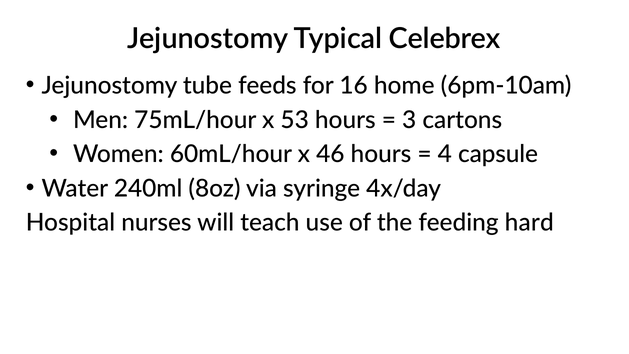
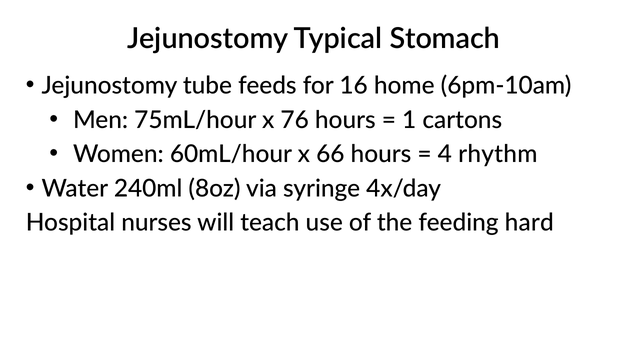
Celebrex: Celebrex -> Stomach (445, 39)
53: 53 -> 76 (295, 120)
3: 3 -> 1 (409, 120)
46: 46 -> 66 (330, 154)
capsule: capsule -> rhythm (498, 154)
